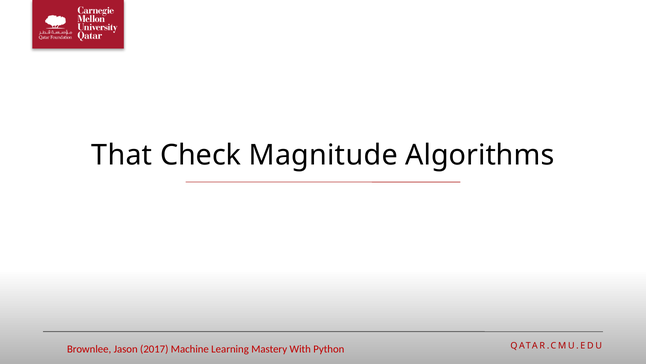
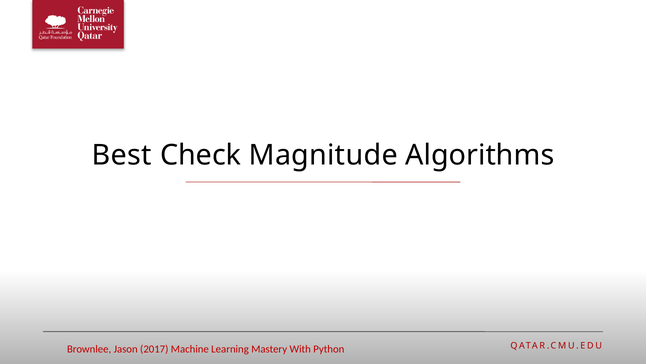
That: That -> Best (122, 155)
